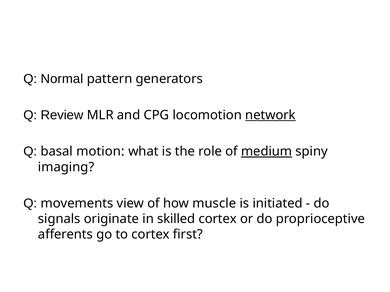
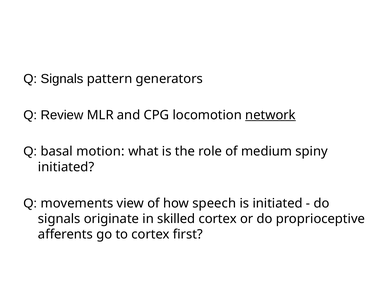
Q Normal: Normal -> Signals (62, 79)
medium underline: present -> none (267, 152)
imaging: imaging -> initiated (66, 167)
muscle: muscle -> speech (214, 204)
